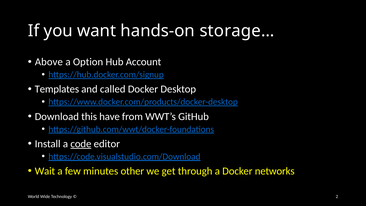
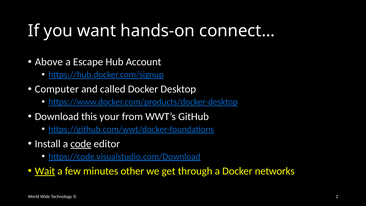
storage…: storage… -> connect… (237, 31)
Option: Option -> Escape (88, 62)
Templates: Templates -> Computer (57, 89)
have: have -> your (109, 116)
Wait underline: none -> present (45, 171)
